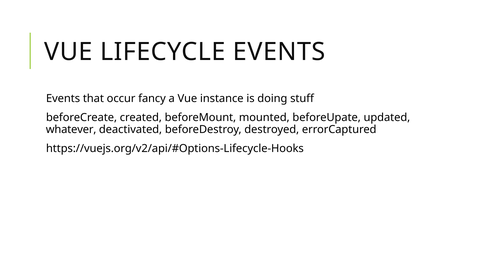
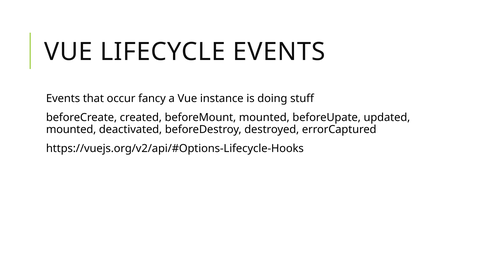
whatever: whatever -> mounted (71, 129)
